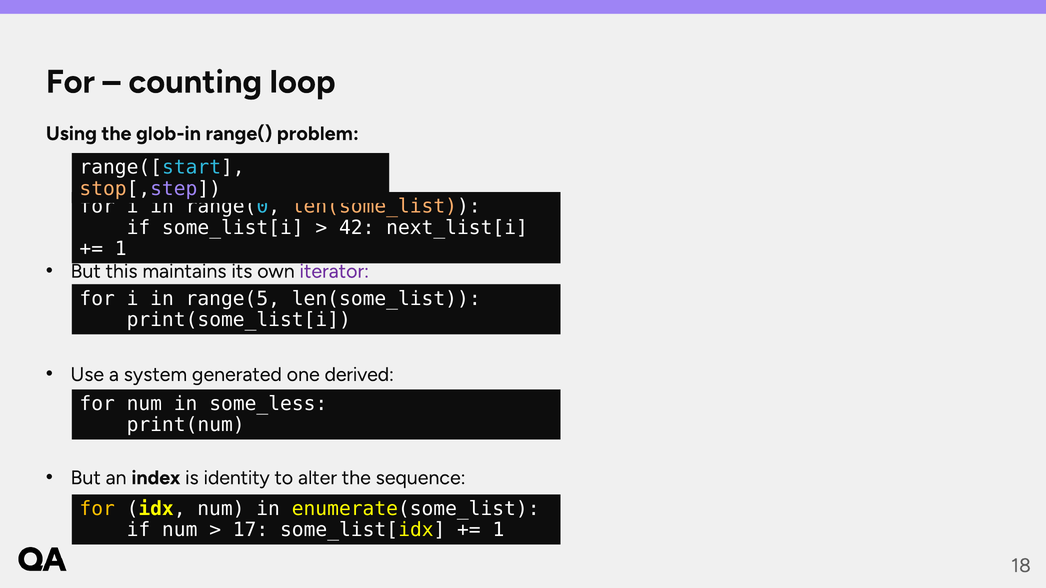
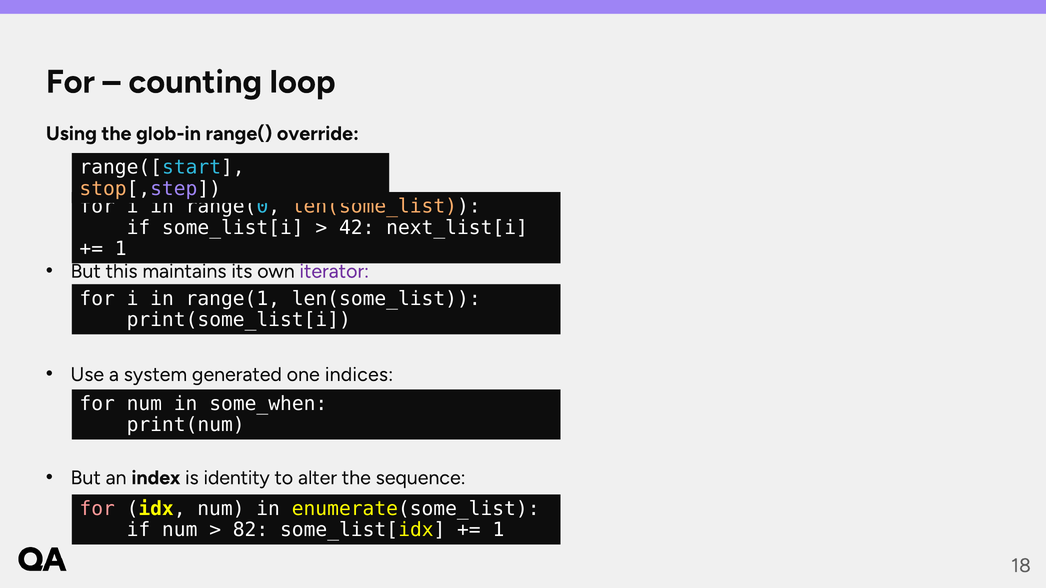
problem: problem -> override (318, 134)
range(5: range(5 -> range(1 (233, 299)
derived: derived -> indices (359, 375)
some_less: some_less -> some_when (268, 404)
for colour: yellow -> pink (97, 509)
17: 17 -> 82 (251, 530)
